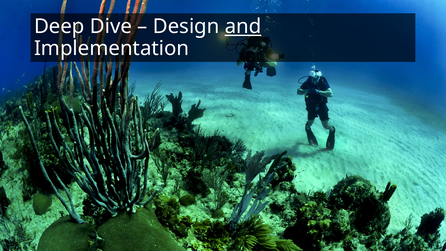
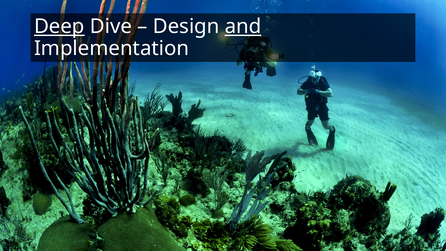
Deep underline: none -> present (59, 26)
